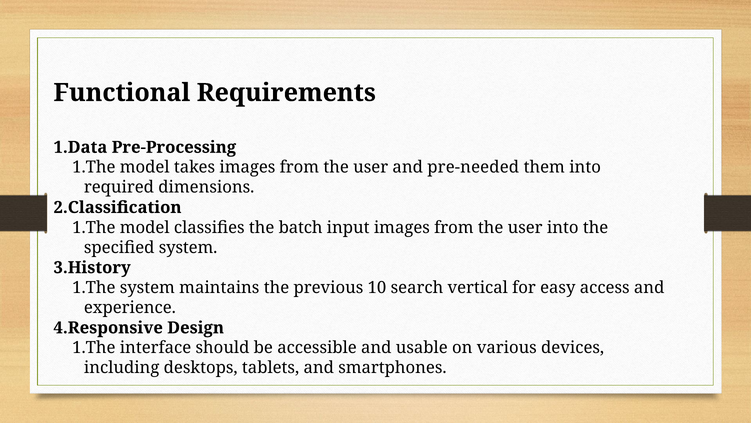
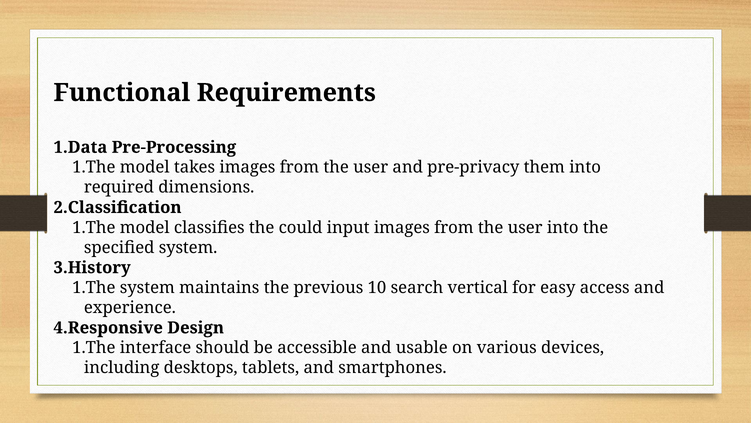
pre-needed: pre-needed -> pre-privacy (473, 167)
batch: batch -> could (301, 227)
